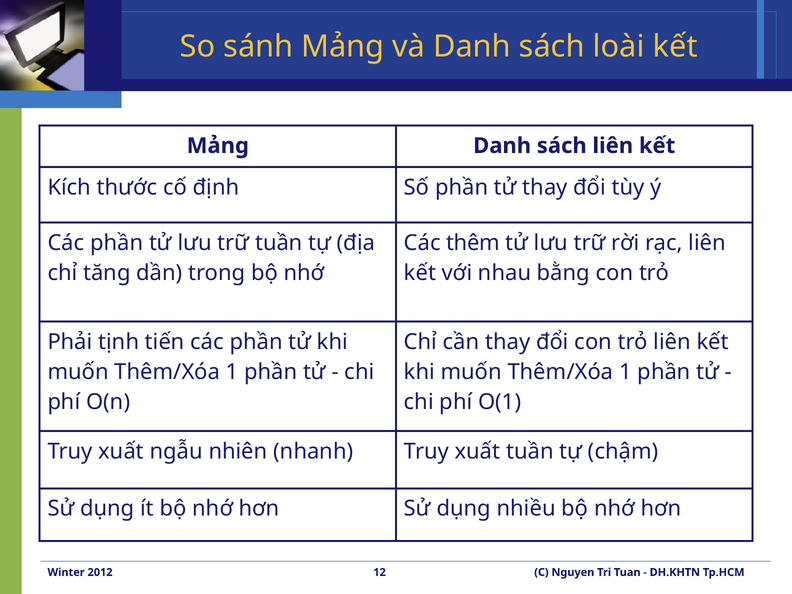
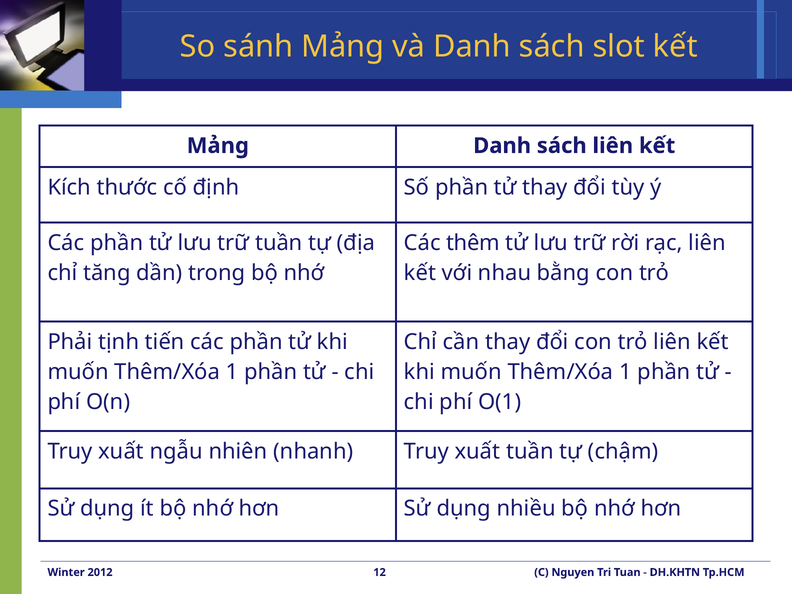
loài: loài -> slot (619, 47)
